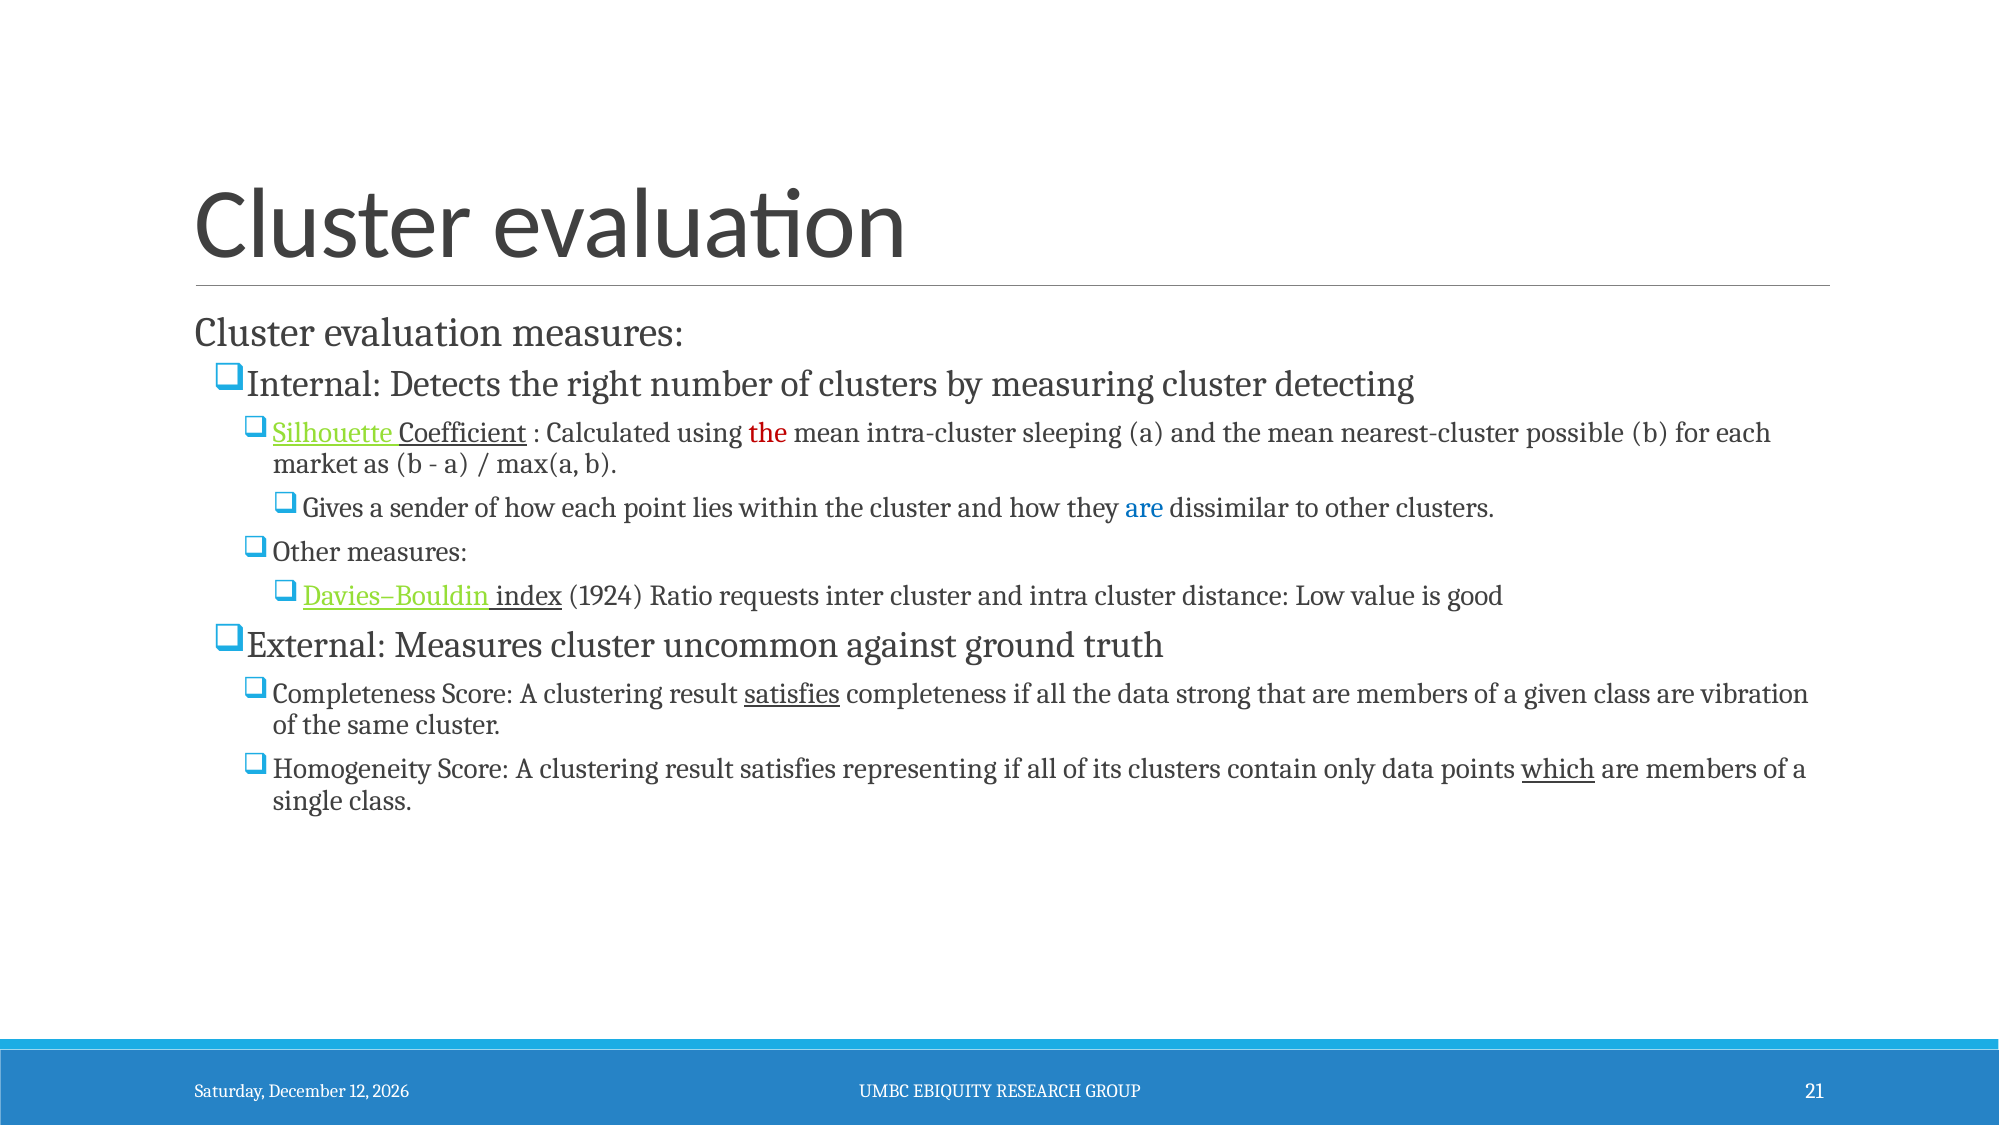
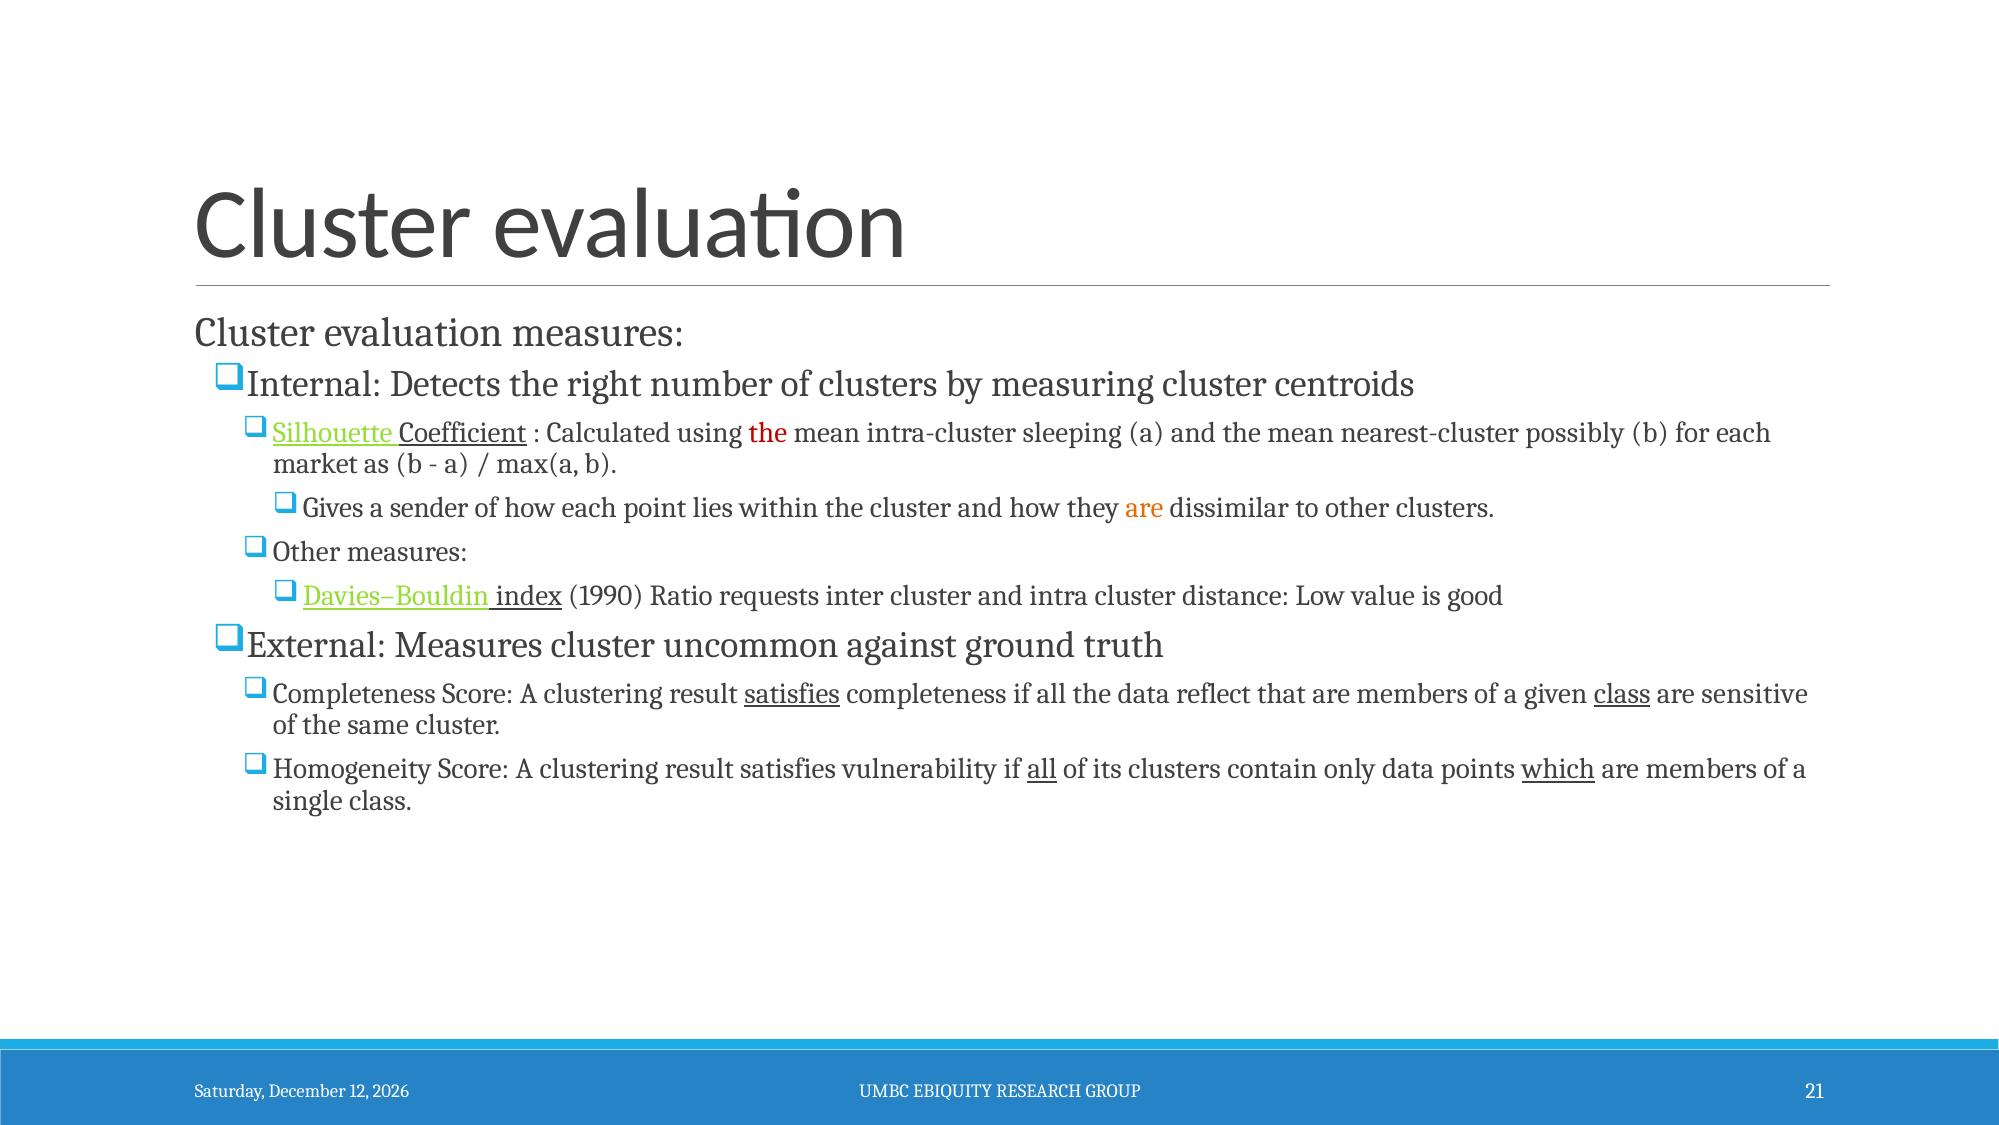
detecting: detecting -> centroids (1345, 384)
possible: possible -> possibly (1575, 432)
are colour: blue -> orange (1144, 508)
1924: 1924 -> 1990 (606, 596)
strong: strong -> reflect (1213, 693)
class underline: none -> present (1622, 693)
vibration: vibration -> sensitive (1755, 693)
representing: representing -> vulnerability (920, 769)
all underline: none -> present (1042, 769)
